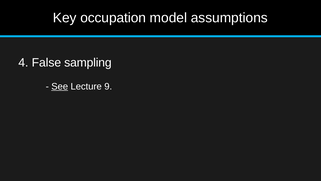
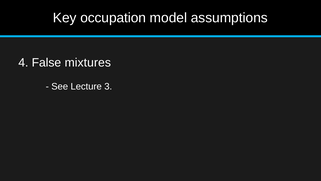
sampling: sampling -> mixtures (88, 62)
See underline: present -> none (60, 86)
9: 9 -> 3 (108, 86)
